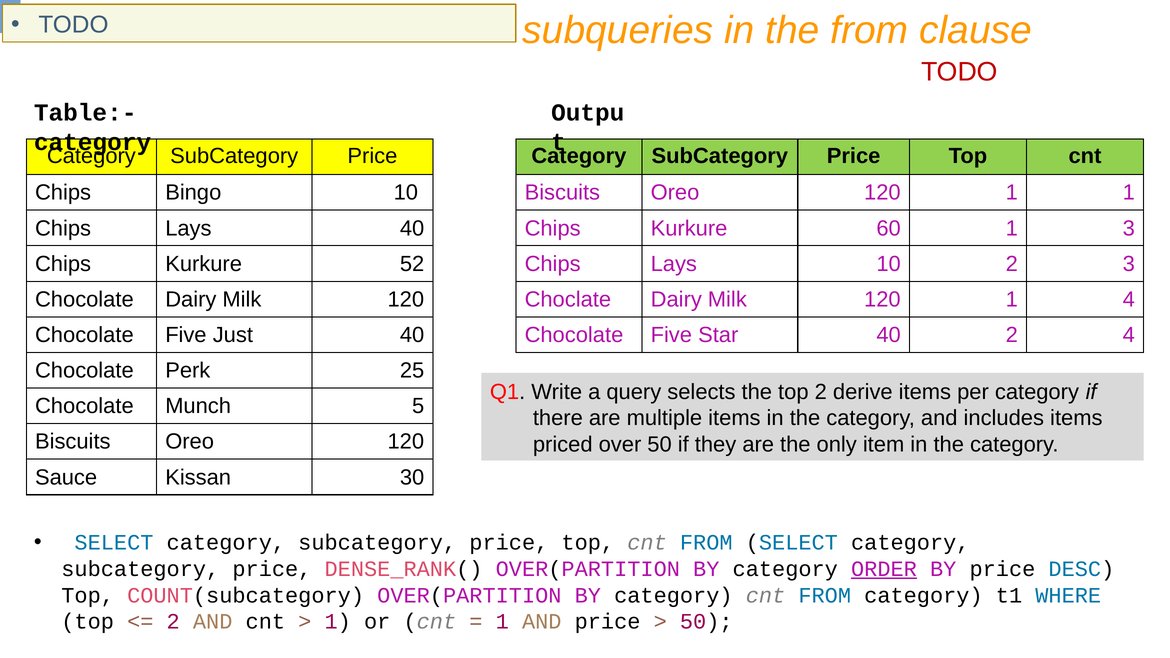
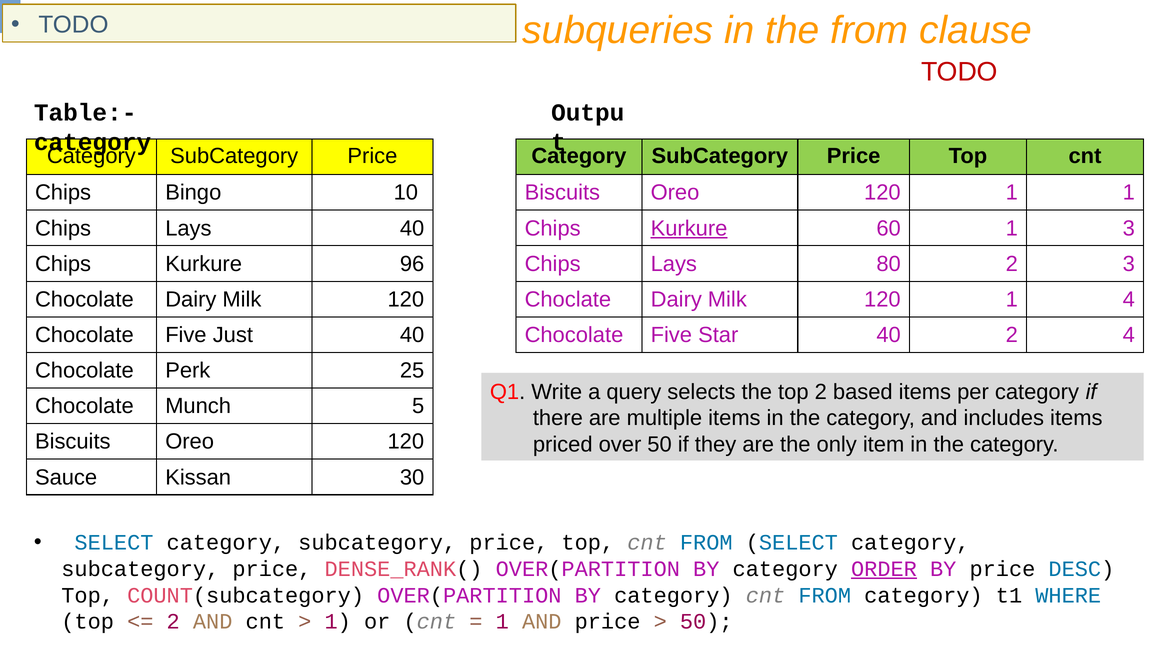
Kurkure underline: none -> present (689, 228)
52: 52 -> 96 (412, 264)
Lays 10: 10 -> 80 (889, 264)
derive: derive -> based (863, 392)
